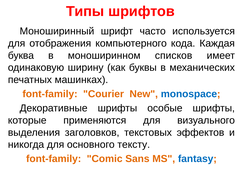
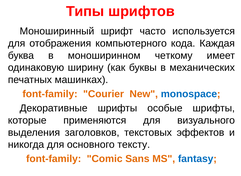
списков: списков -> четкому (174, 56)
